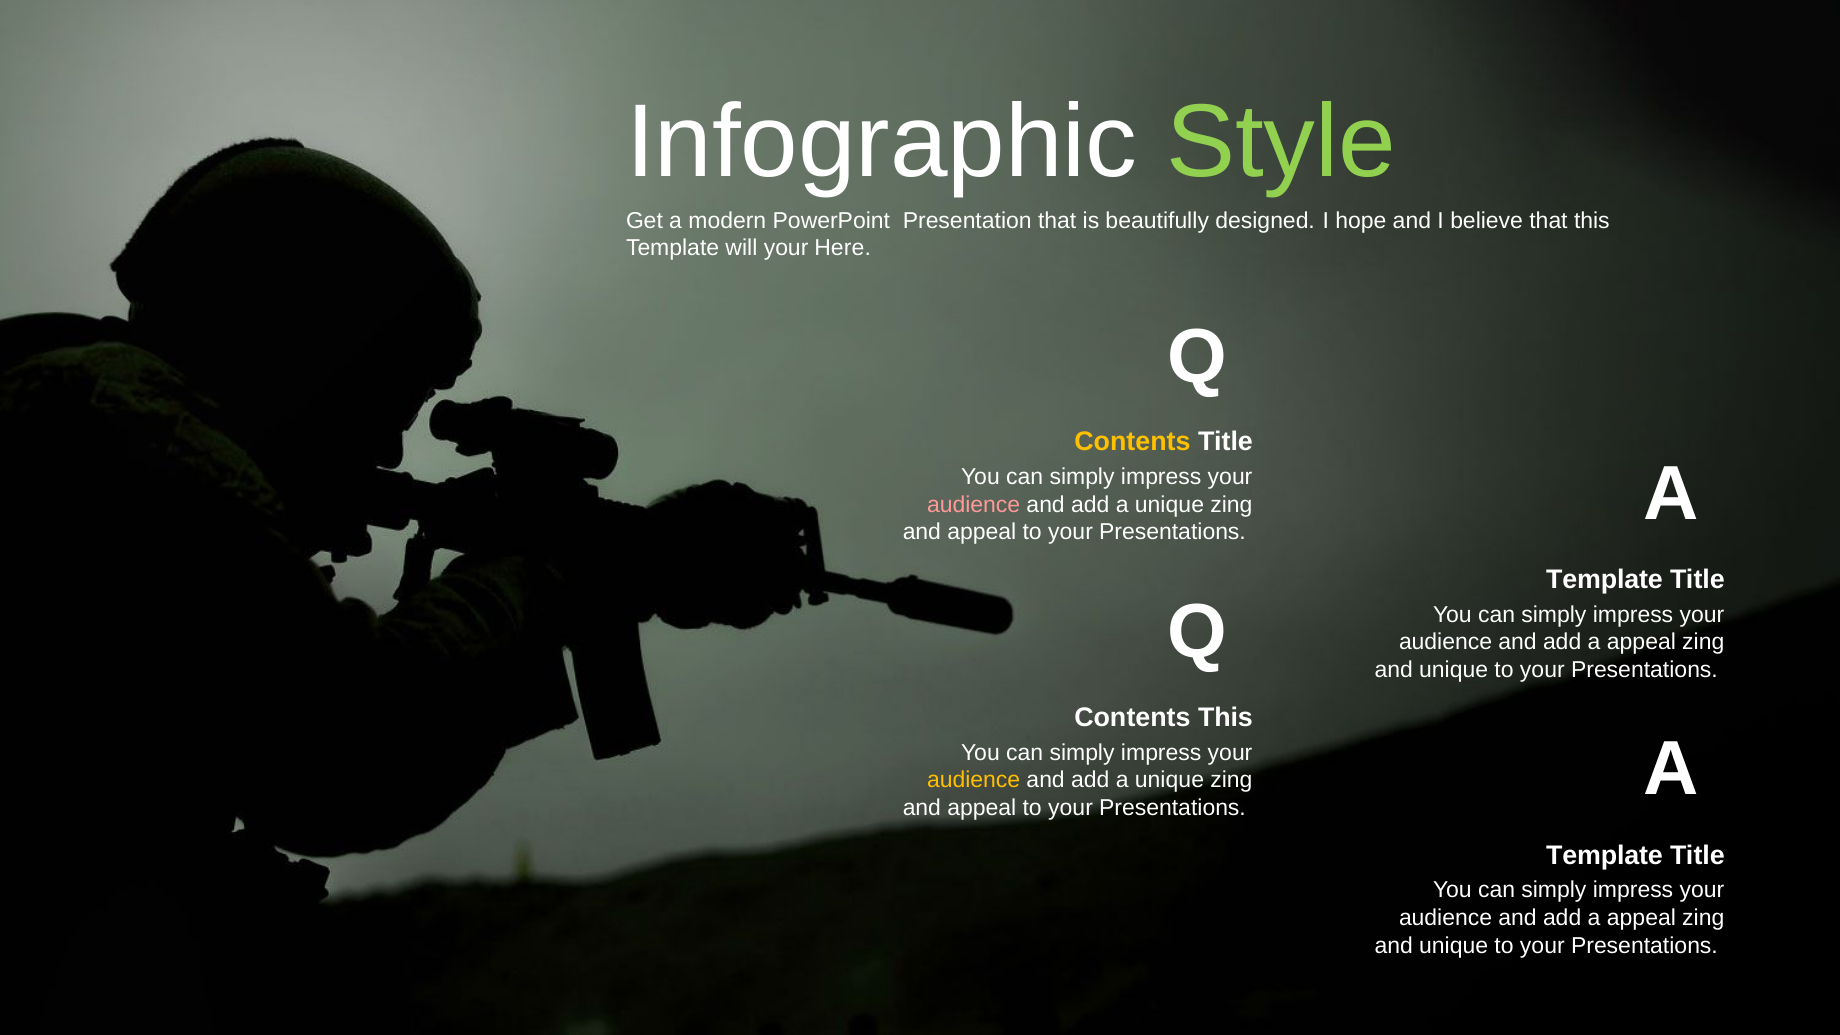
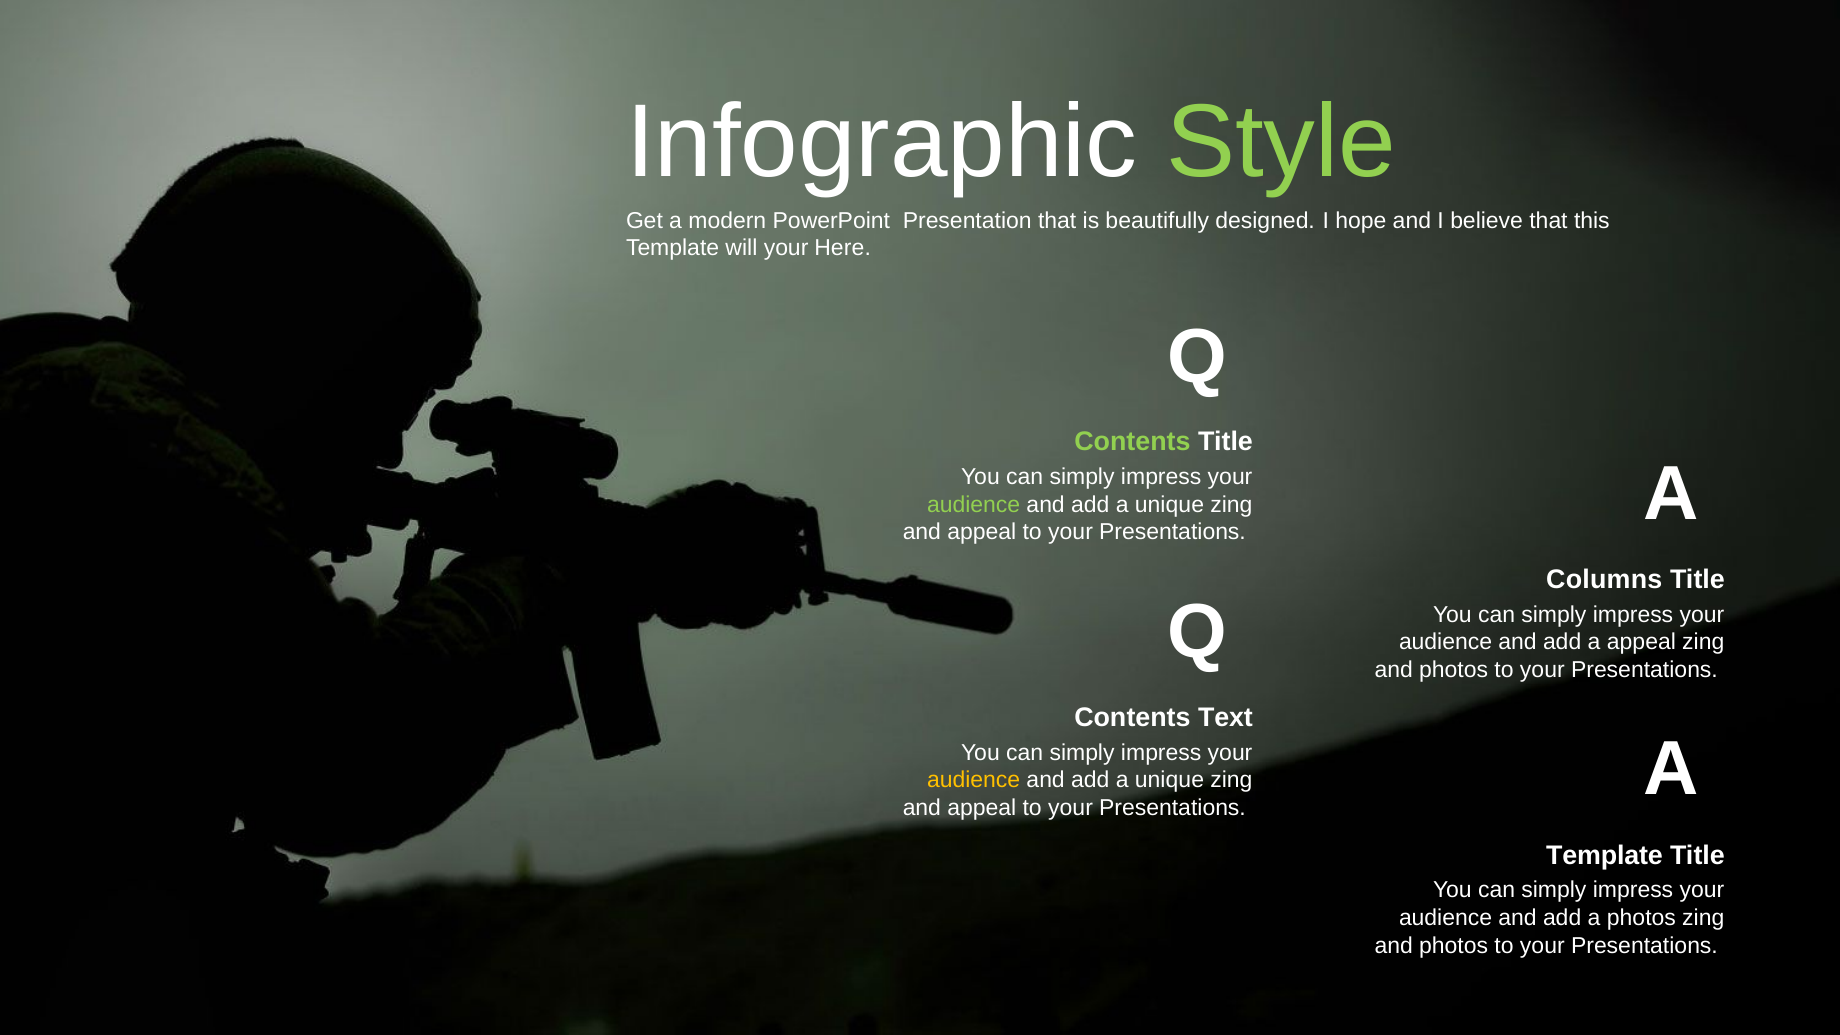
Contents colour: yellow -> light green (1132, 442)
audience colour: pink -> light green (974, 504)
Template: Template -> Columns (1604, 580)
unique: unique -> photos (1454, 670)
Contents This: This -> Text (1226, 717)
appeal: appeal -> photos (1641, 918)
unique: unique -> photos (1454, 946)
